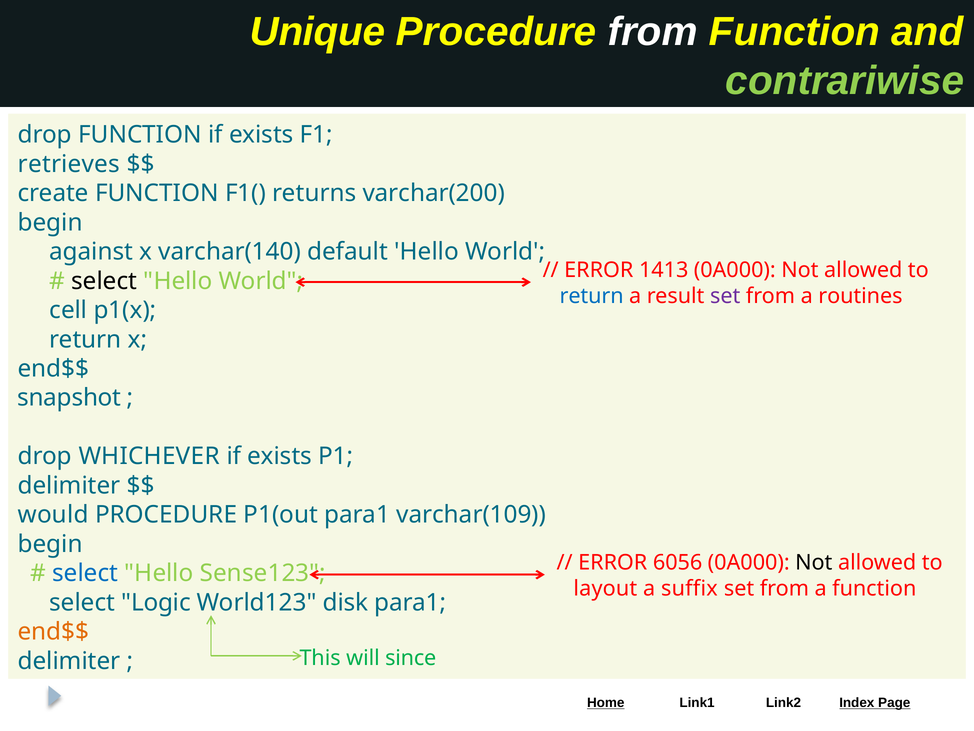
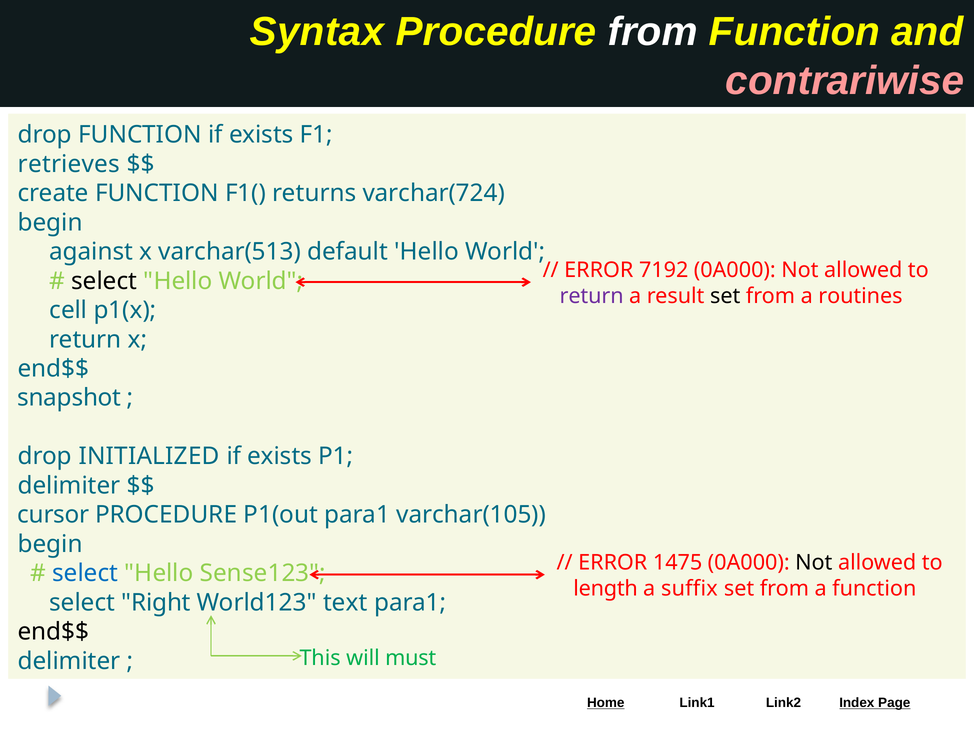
Unique: Unique -> Syntax (317, 32)
contrariwise colour: light green -> pink (845, 81)
varchar(200: varchar(200 -> varchar(724 (434, 193)
varchar(140: varchar(140 -> varchar(513 (230, 252)
1413: 1413 -> 7192 (664, 270)
return colour: blue -> purple (592, 296)
set colour: purple -> black (725, 296)
WHICHEVER: WHICHEVER -> INITIALIZED (149, 456)
would: would -> cursor (53, 515)
varchar(109: varchar(109 -> varchar(105 (471, 515)
6056: 6056 -> 1475 (678, 562)
layout: layout -> length (606, 588)
Logic: Logic -> Right (156, 602)
disk: disk -> text (345, 602)
end$$ colour: orange -> black (53, 631)
since: since -> must (411, 658)
